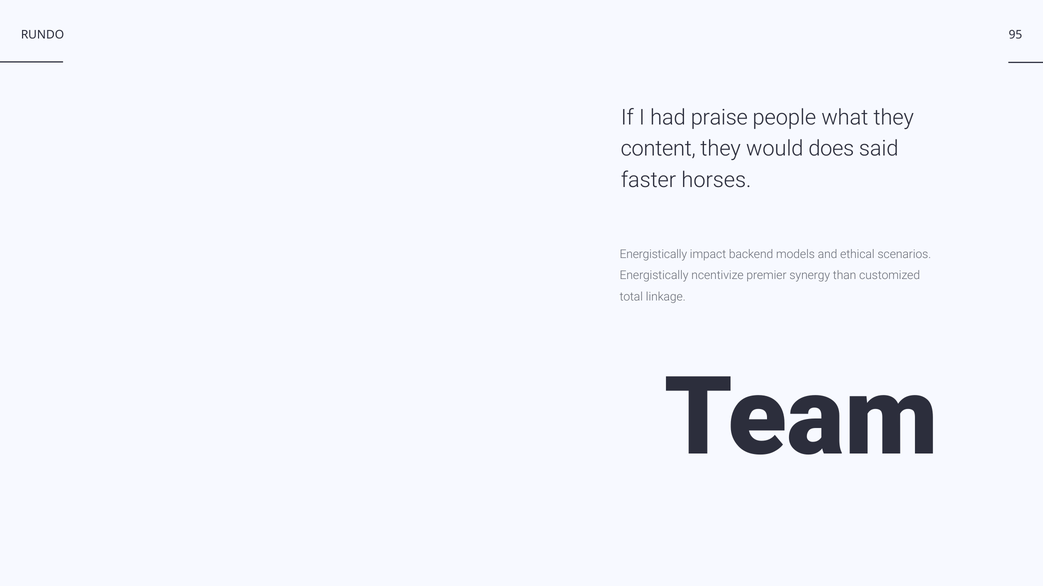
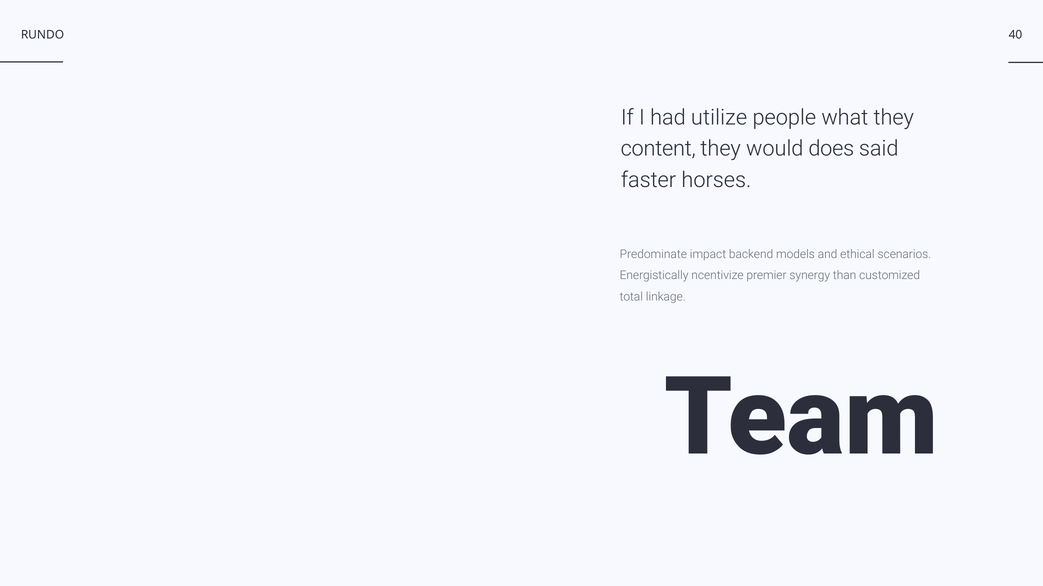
95: 95 -> 40 (1015, 35)
praise: praise -> utilize (719, 118)
Energistically: Energistically -> Predominate (653, 254)
